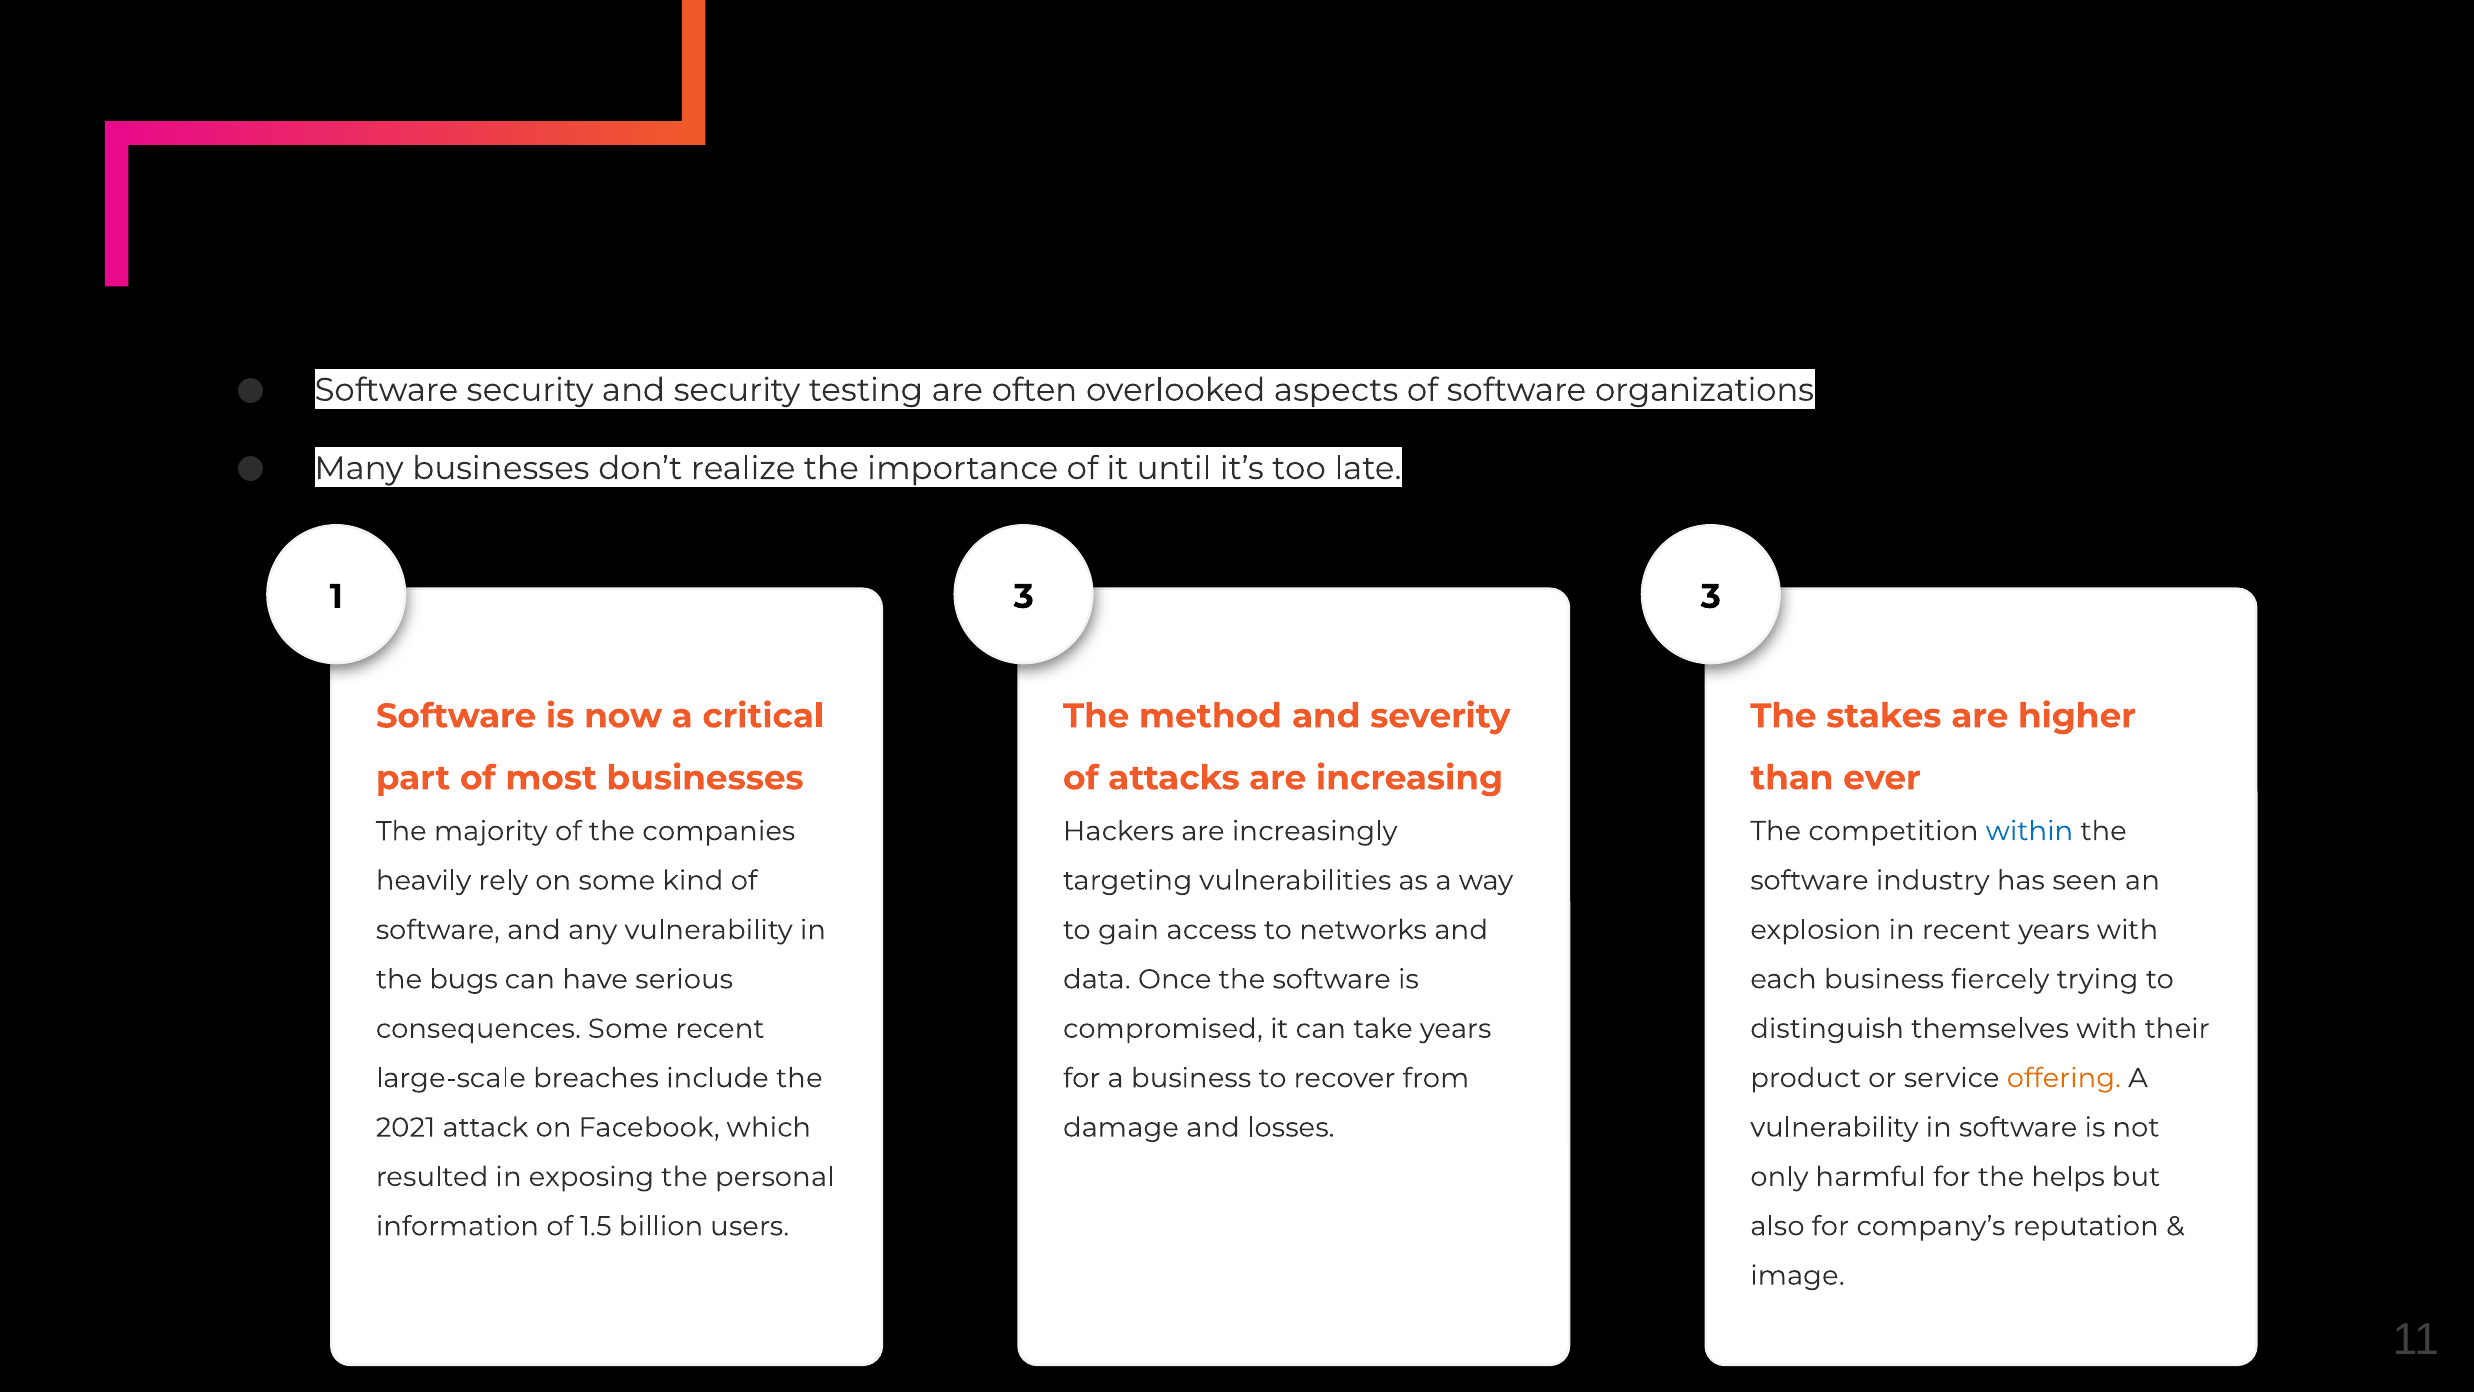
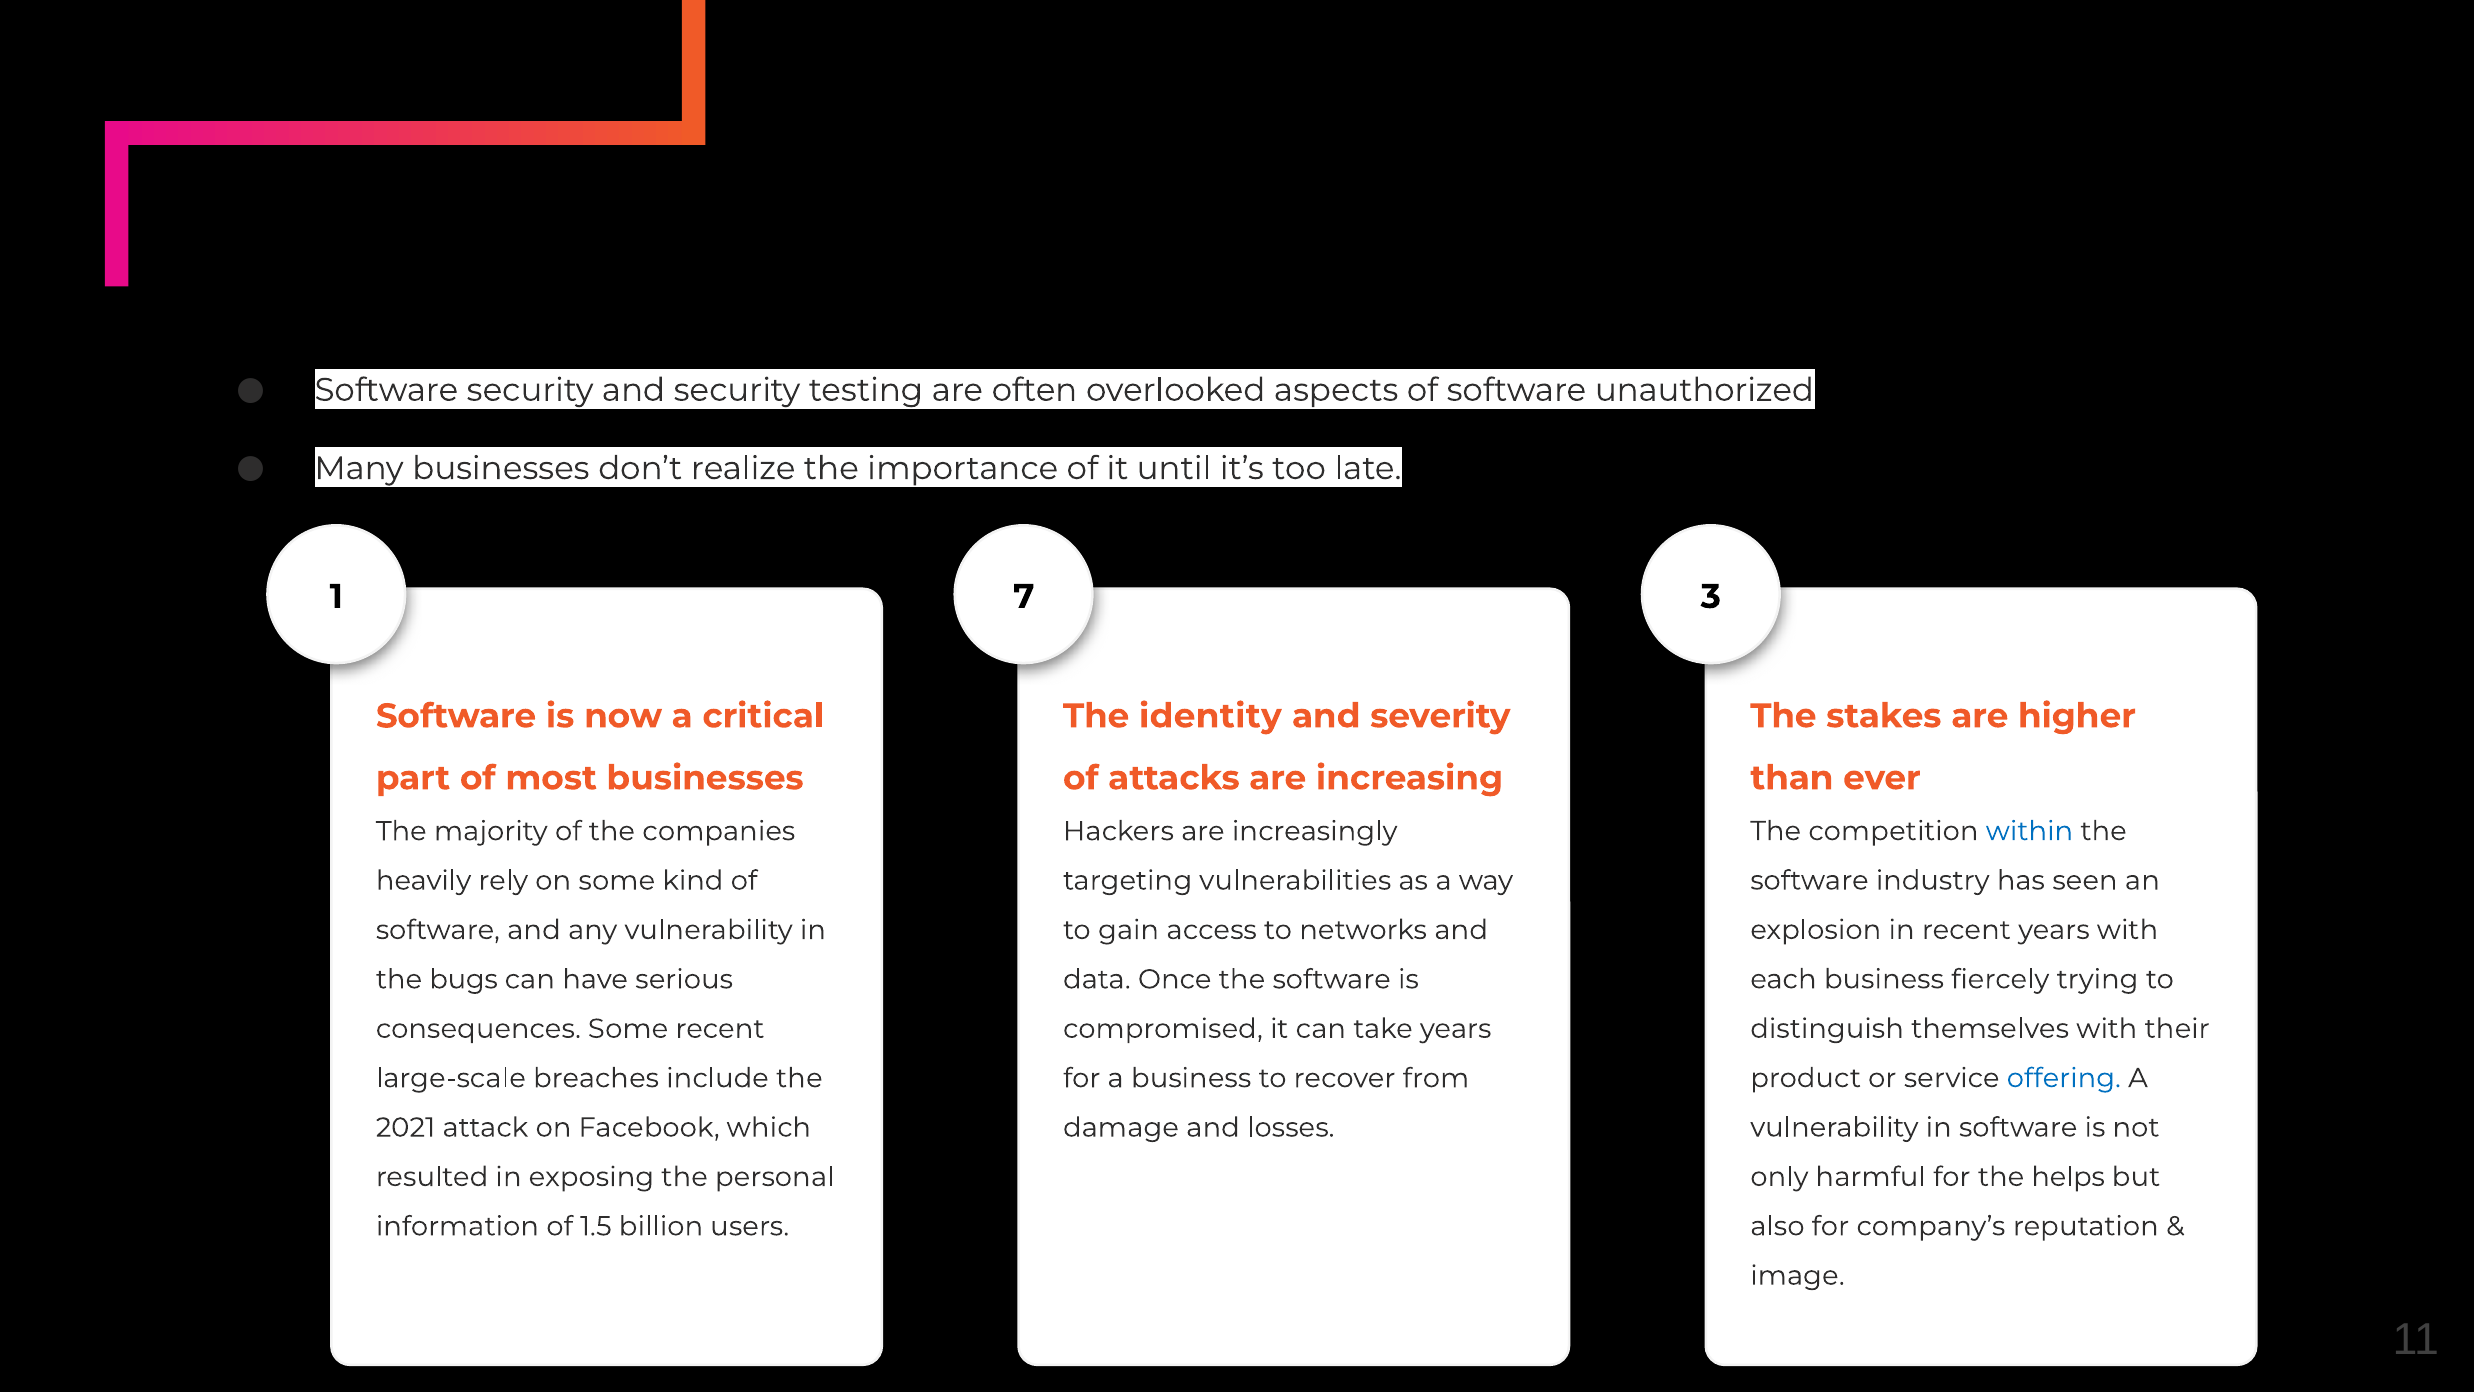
organizations: organizations -> unauthorized (1704, 390)
1 3: 3 -> 7 (1024, 596)
method: method -> identity (1210, 716)
offering colour: orange -> blue (2064, 1078)
